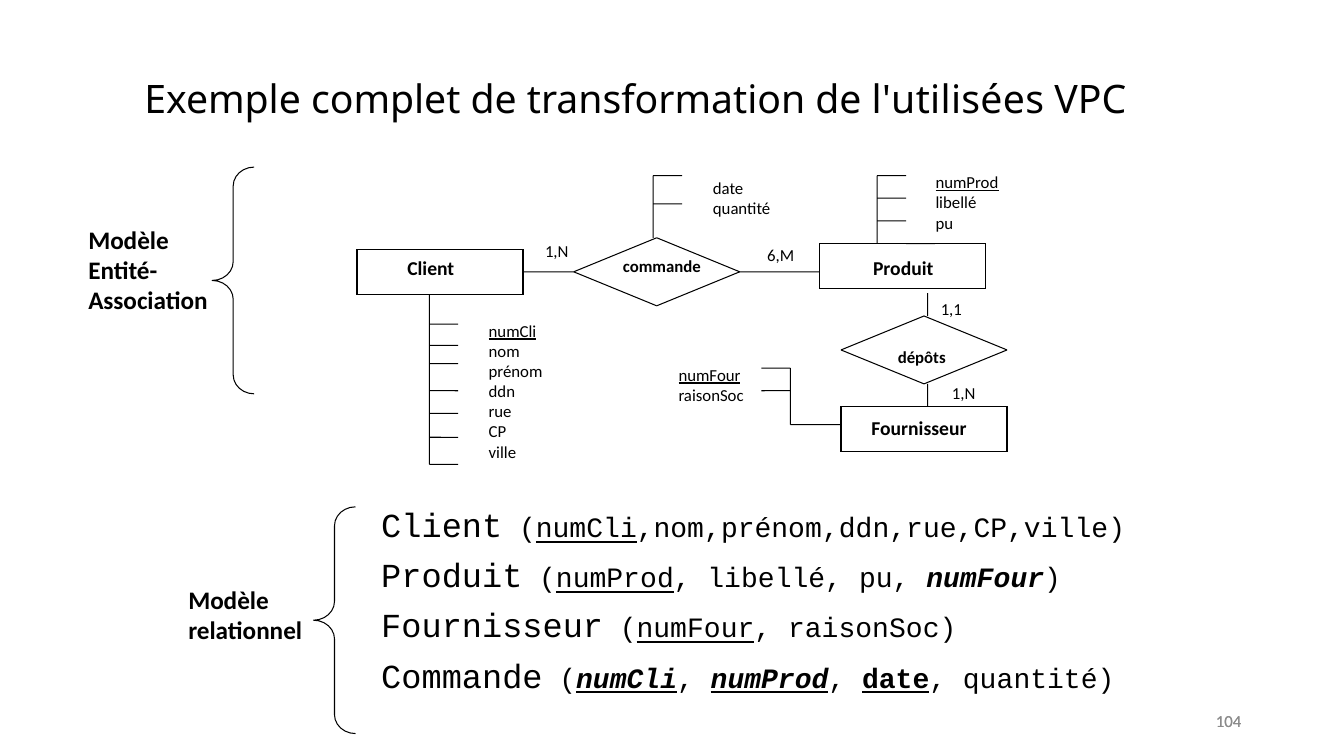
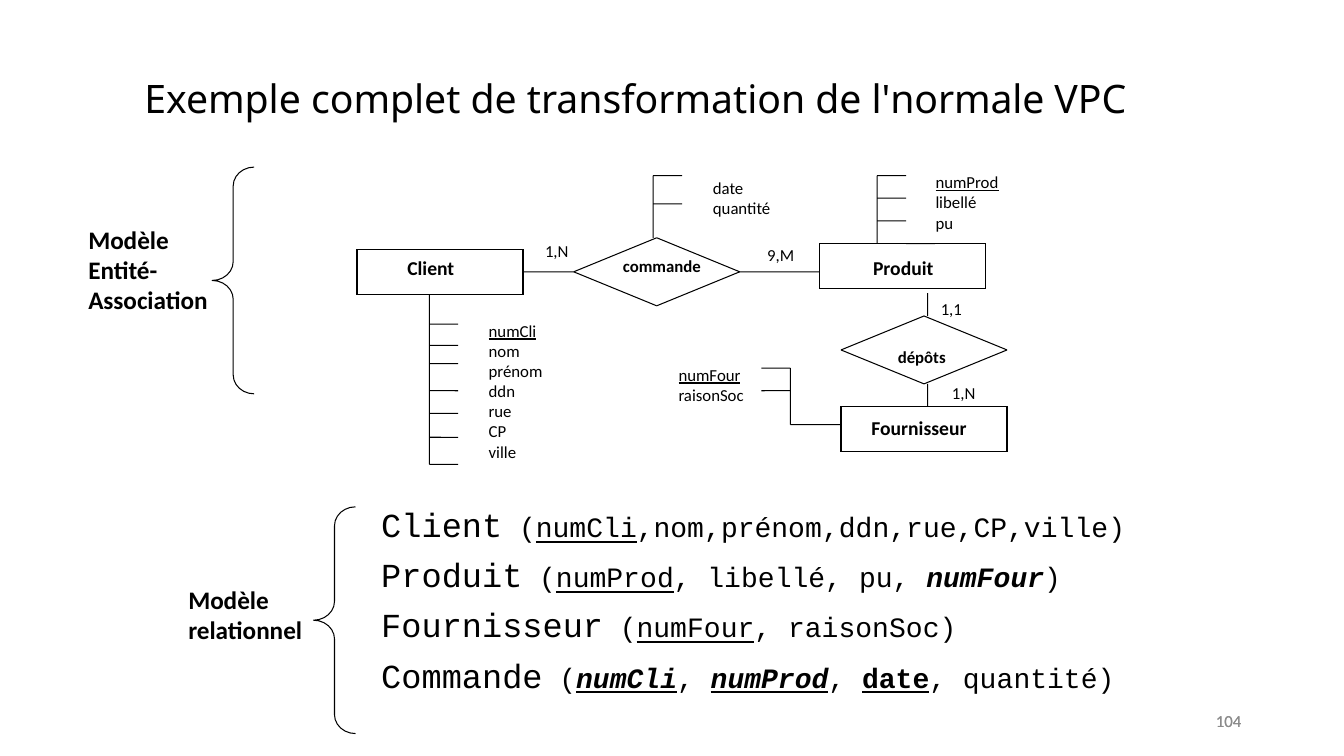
l'utilisées: l'utilisées -> l'normale (958, 101)
6,M: 6,M -> 9,M (781, 256)
